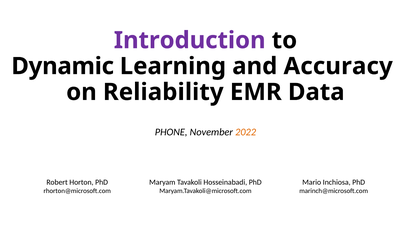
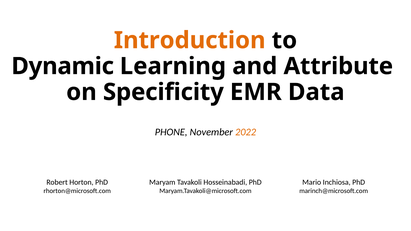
Introduction colour: purple -> orange (190, 40)
Accuracy: Accuracy -> Attribute (338, 66)
Reliability: Reliability -> Specificity (163, 92)
